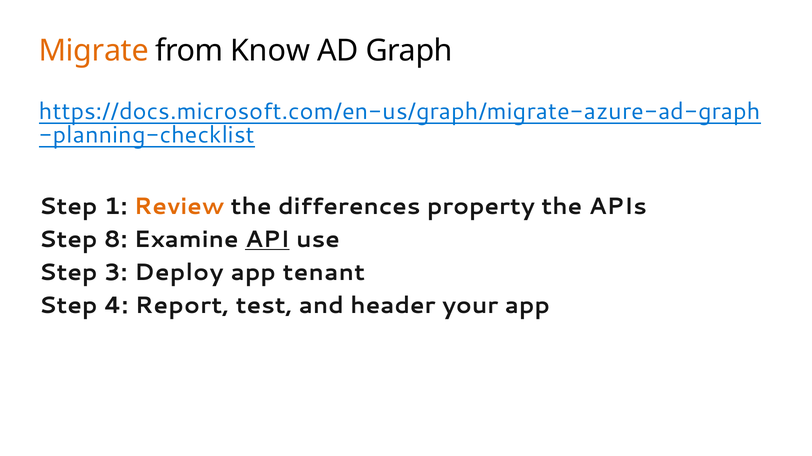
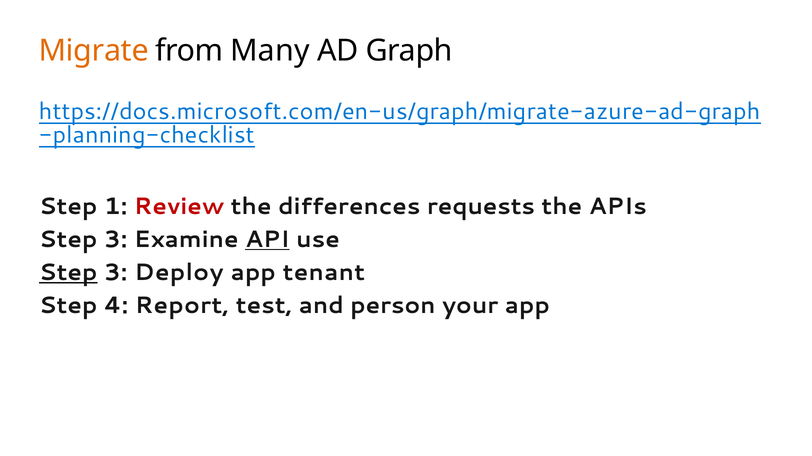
Know: Know -> Many (270, 51)
Review colour: orange -> red (179, 207)
property: property -> requests (481, 207)
8: 8 -> 3 (116, 240)
Step underline: none -> present (68, 273)
header: header -> person (393, 306)
